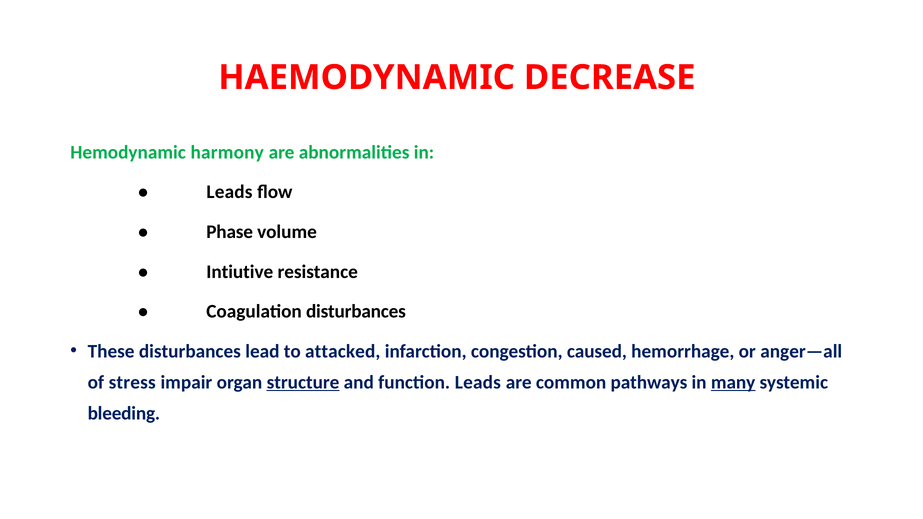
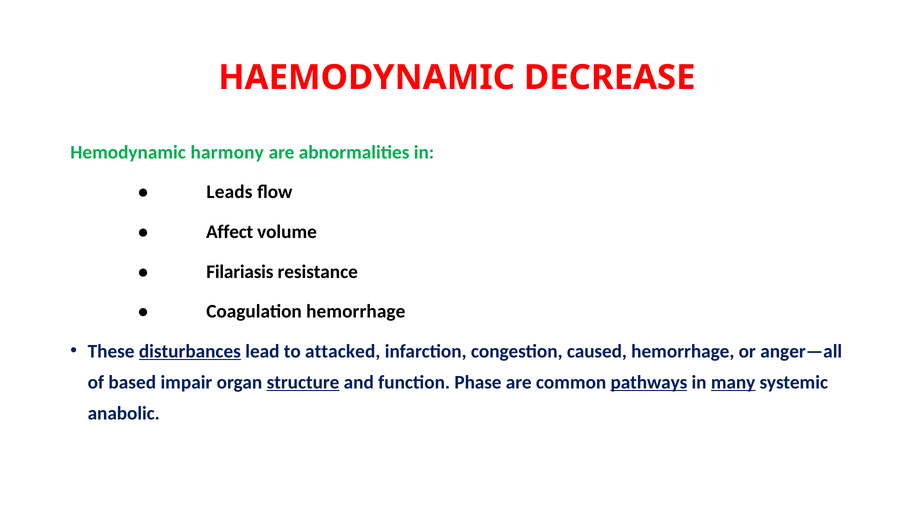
Phase: Phase -> Affect (230, 232)
Intiutive: Intiutive -> Filariasis (240, 272)
Coagulation disturbances: disturbances -> hemorrhage (356, 312)
disturbances underline: none -> present (190, 351)
stress: stress -> based (132, 383)
function Leads: Leads -> Phase (478, 383)
pathways underline: none -> present (649, 383)
bleeding: bleeding -> anabolic (124, 414)
